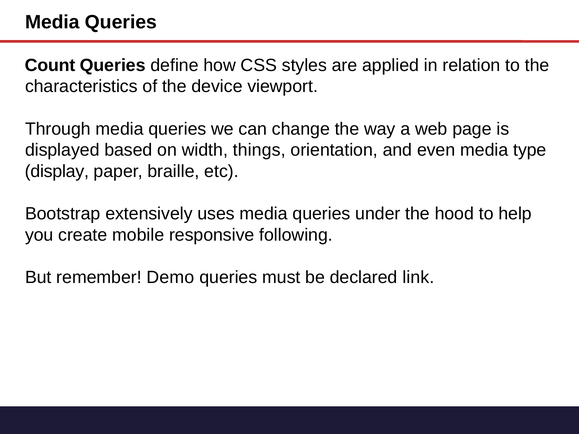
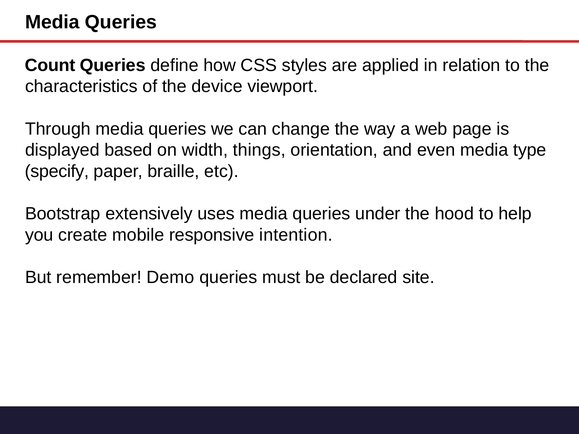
display: display -> specify (57, 171)
following: following -> intention (296, 235)
link: link -> site (419, 277)
